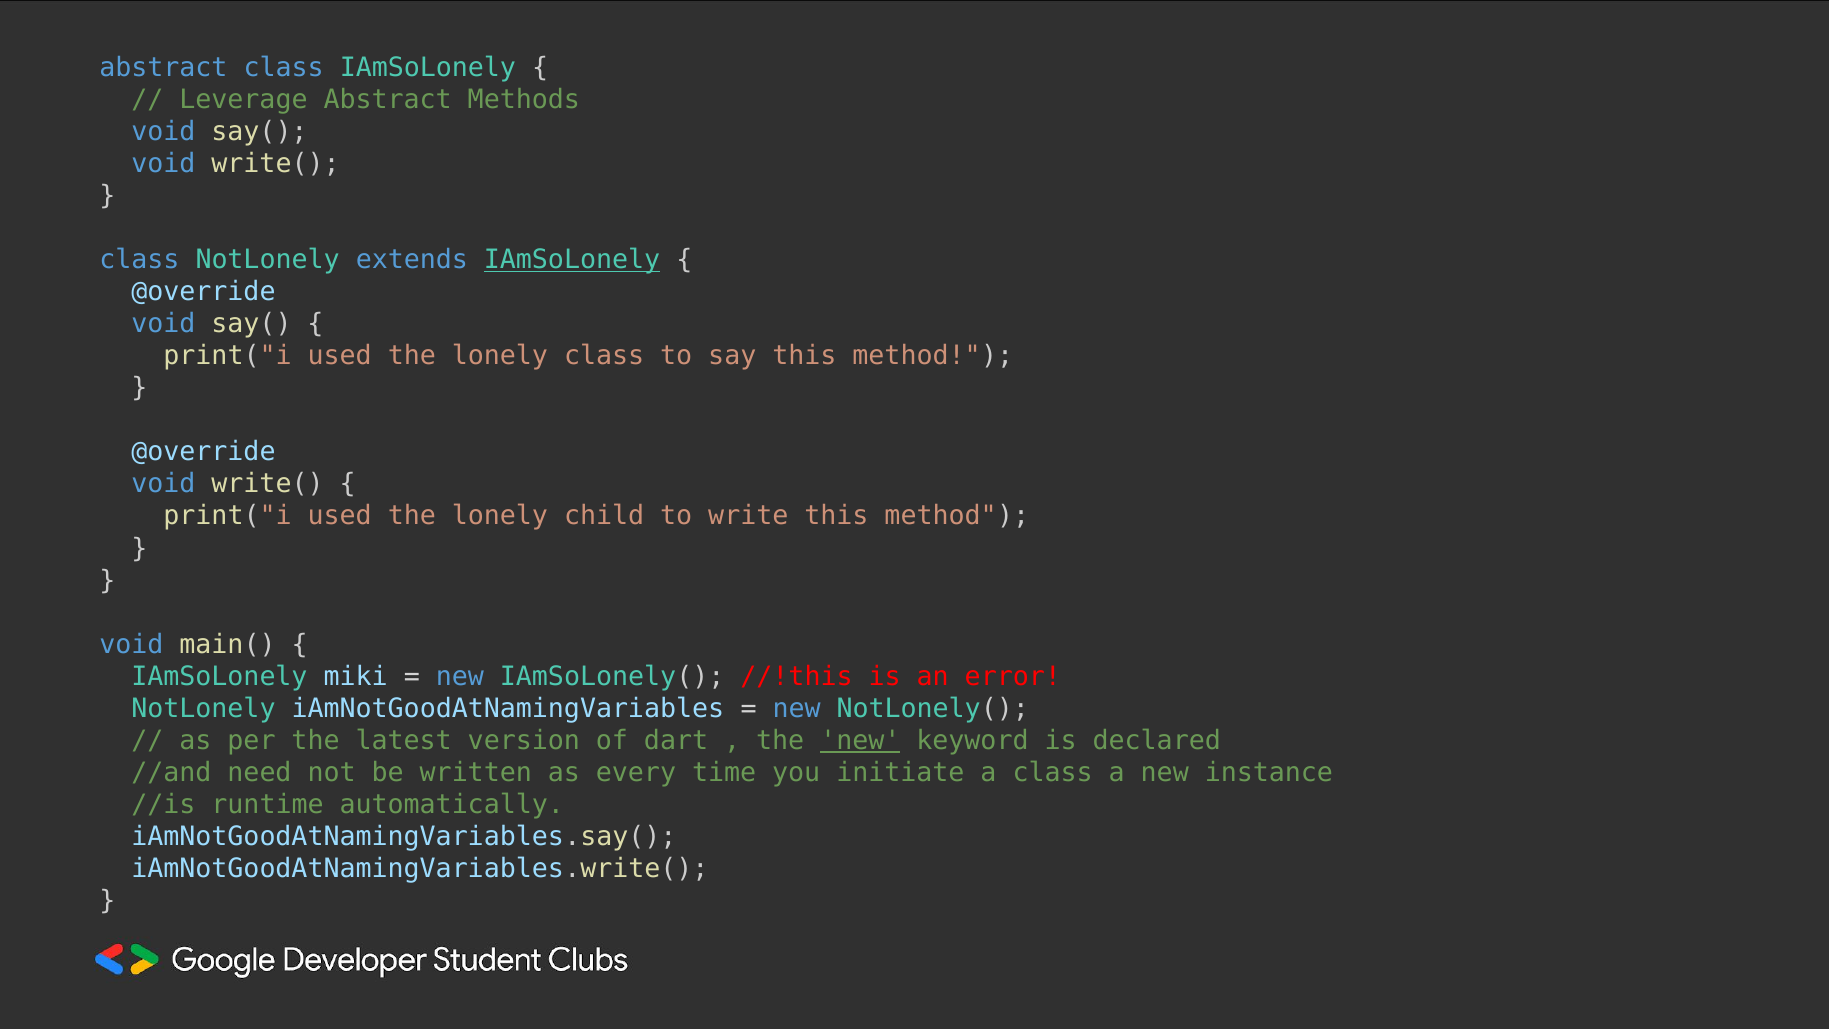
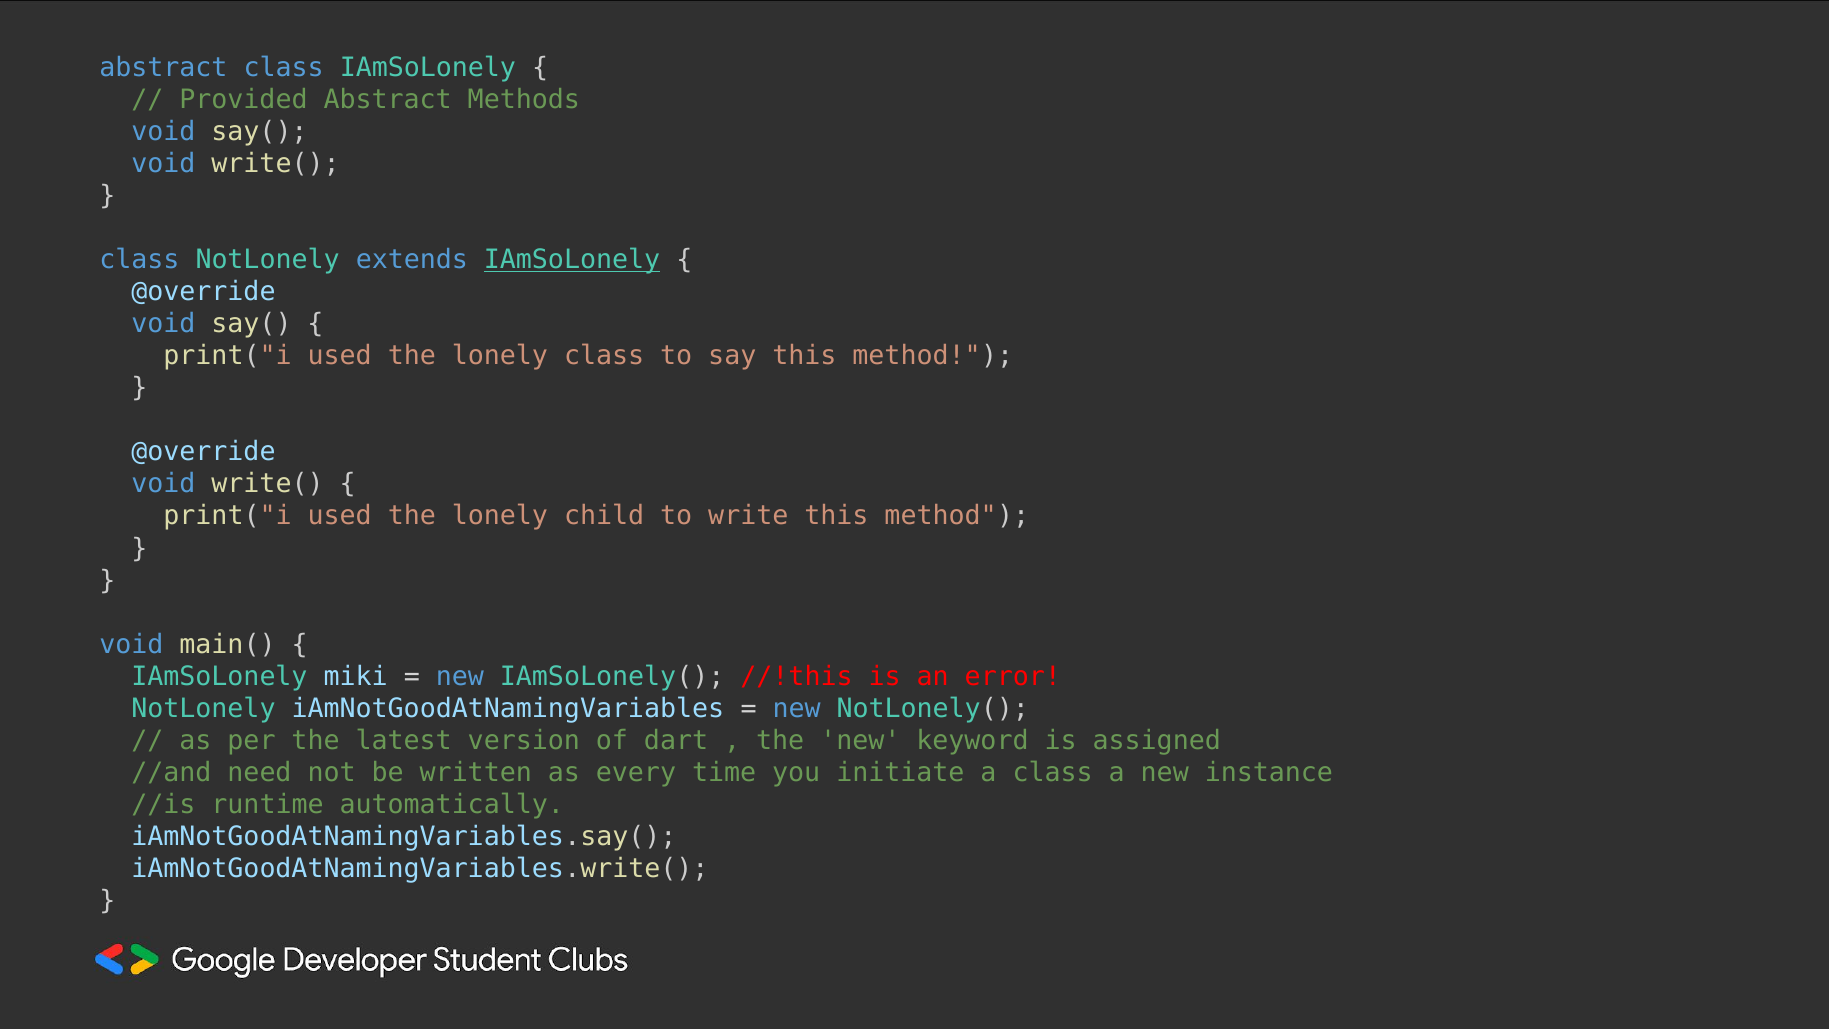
Leverage: Leverage -> Provided (243, 100)
new underline: present -> none (860, 740)
declared: declared -> assigned (1157, 740)
